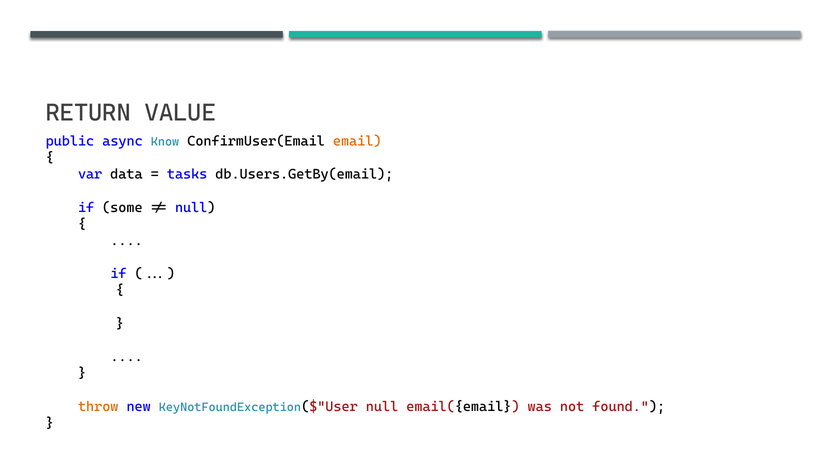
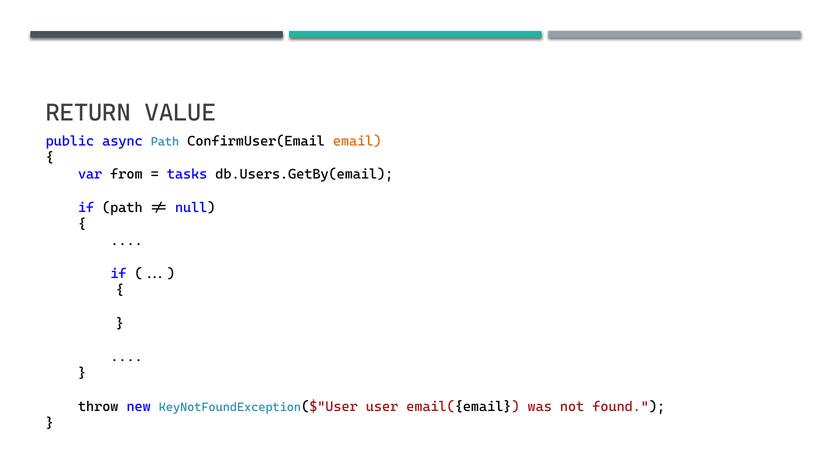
async Know: Know -> Path (165, 142)
data: data -> from (126, 174)
if some: some -> path (122, 208)
throw colour: orange -> black (98, 407)
KeyNotFoundException($"User null: null -> user (382, 407)
